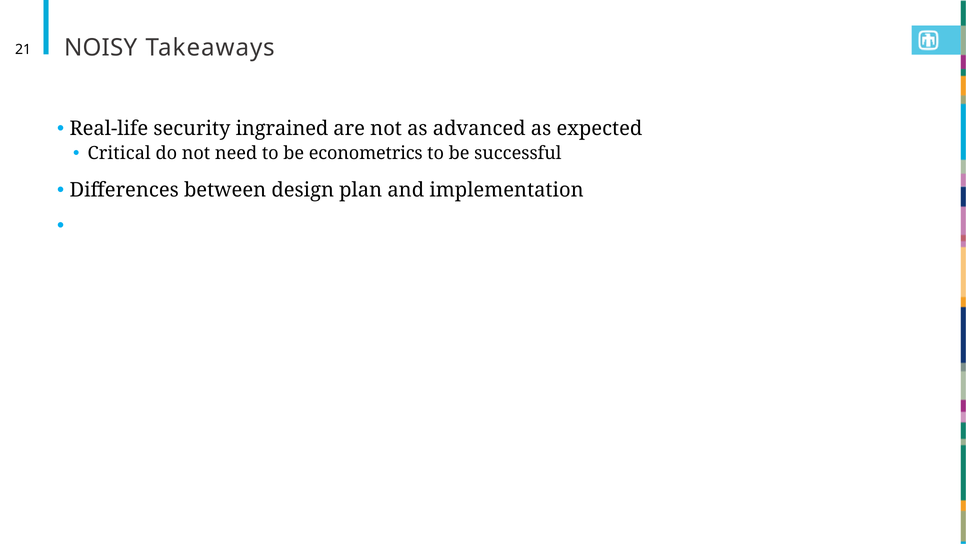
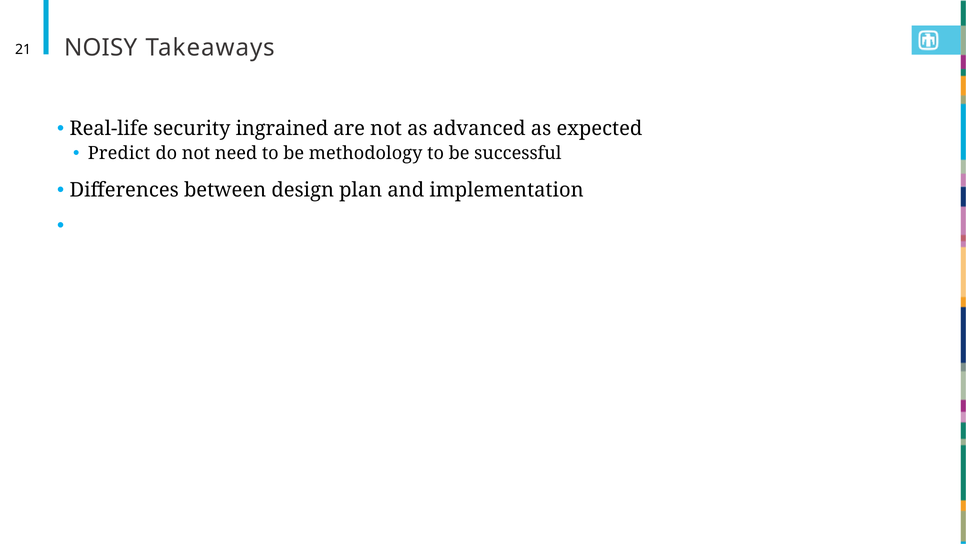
Critical: Critical -> Predict (119, 153)
econometrics: econometrics -> methodology (366, 153)
